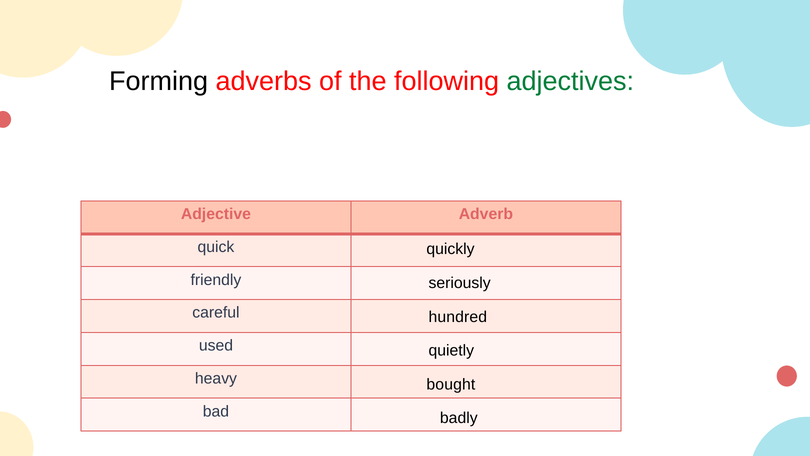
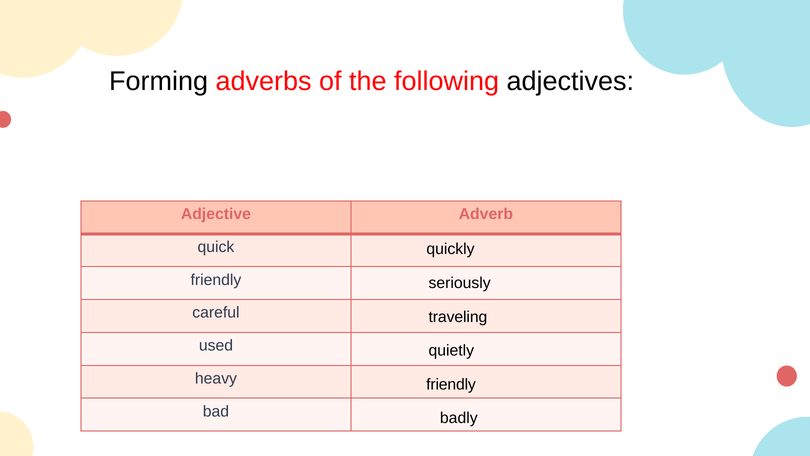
adjectives colour: green -> black (570, 81)
hundred: hundred -> traveling (458, 317)
bought: bought -> friendly (451, 384)
